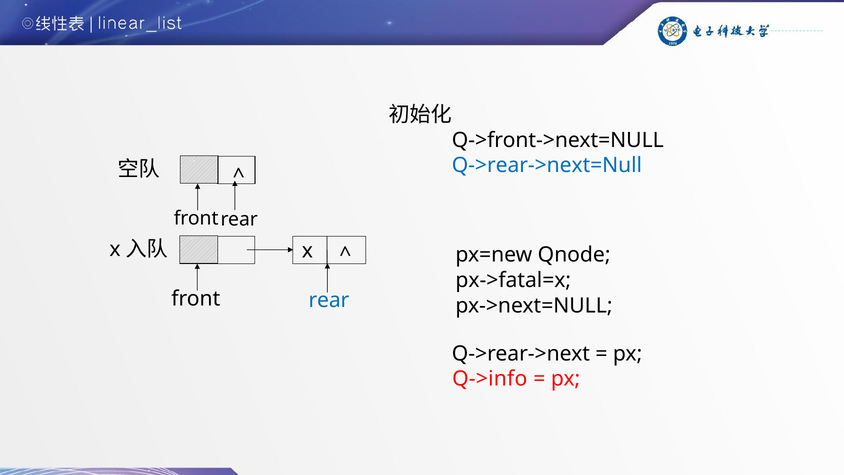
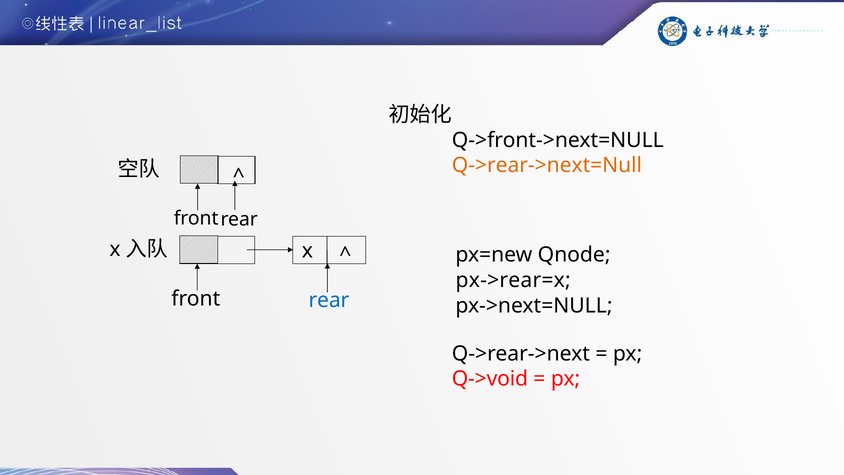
Q->rear->next=Null colour: blue -> orange (547, 165)
px->fatal=x: px->fatal=x -> px->rear=x (513, 280)
Q->info: Q->info -> Q->void (490, 379)
